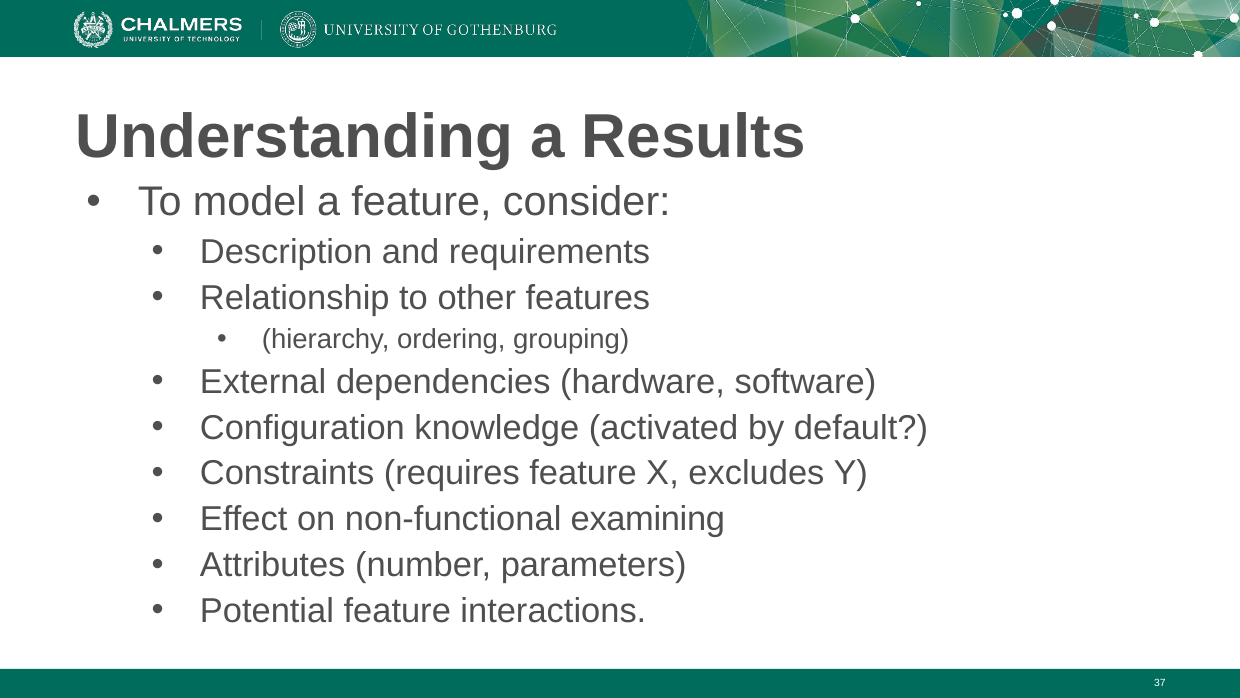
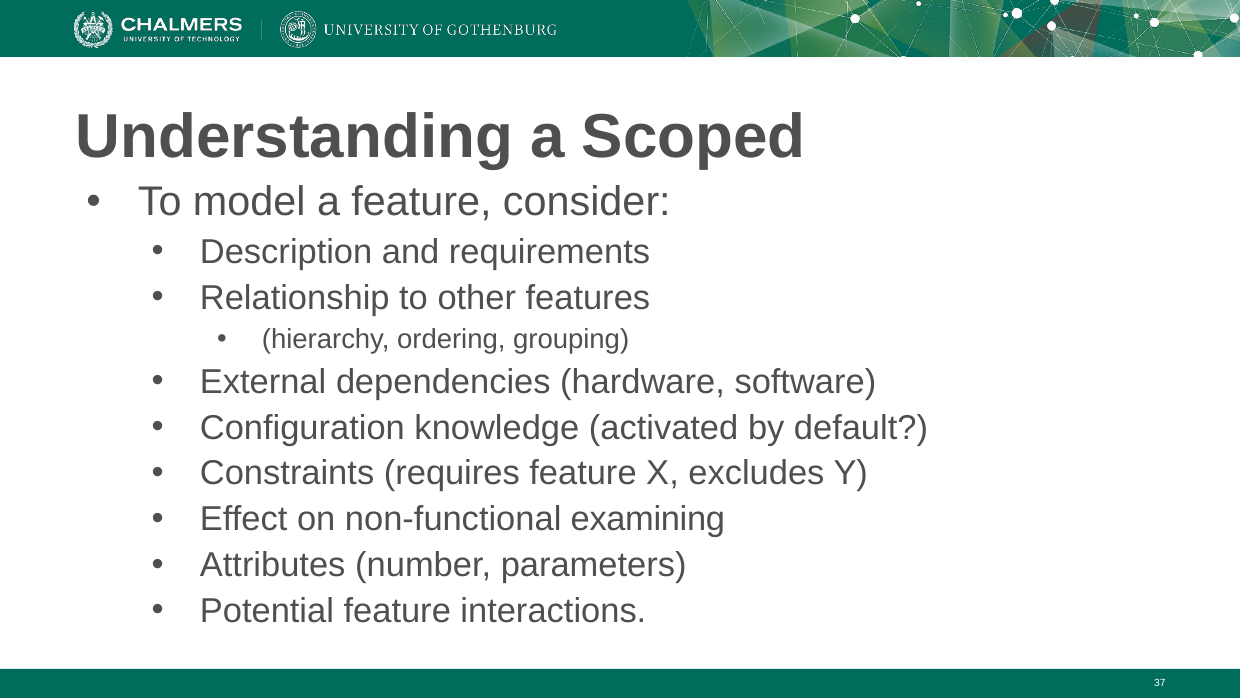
Results: Results -> Scoped (694, 137)
